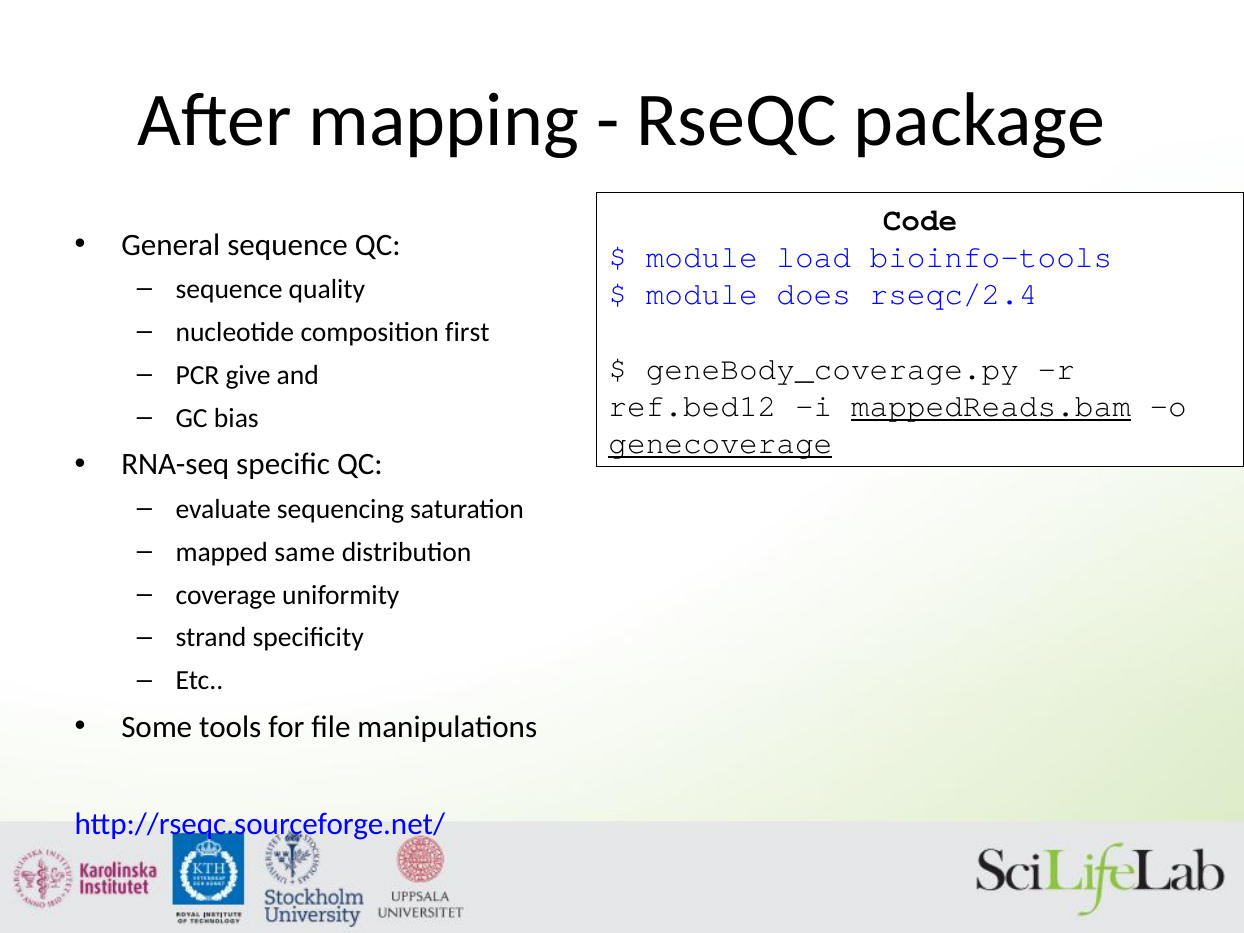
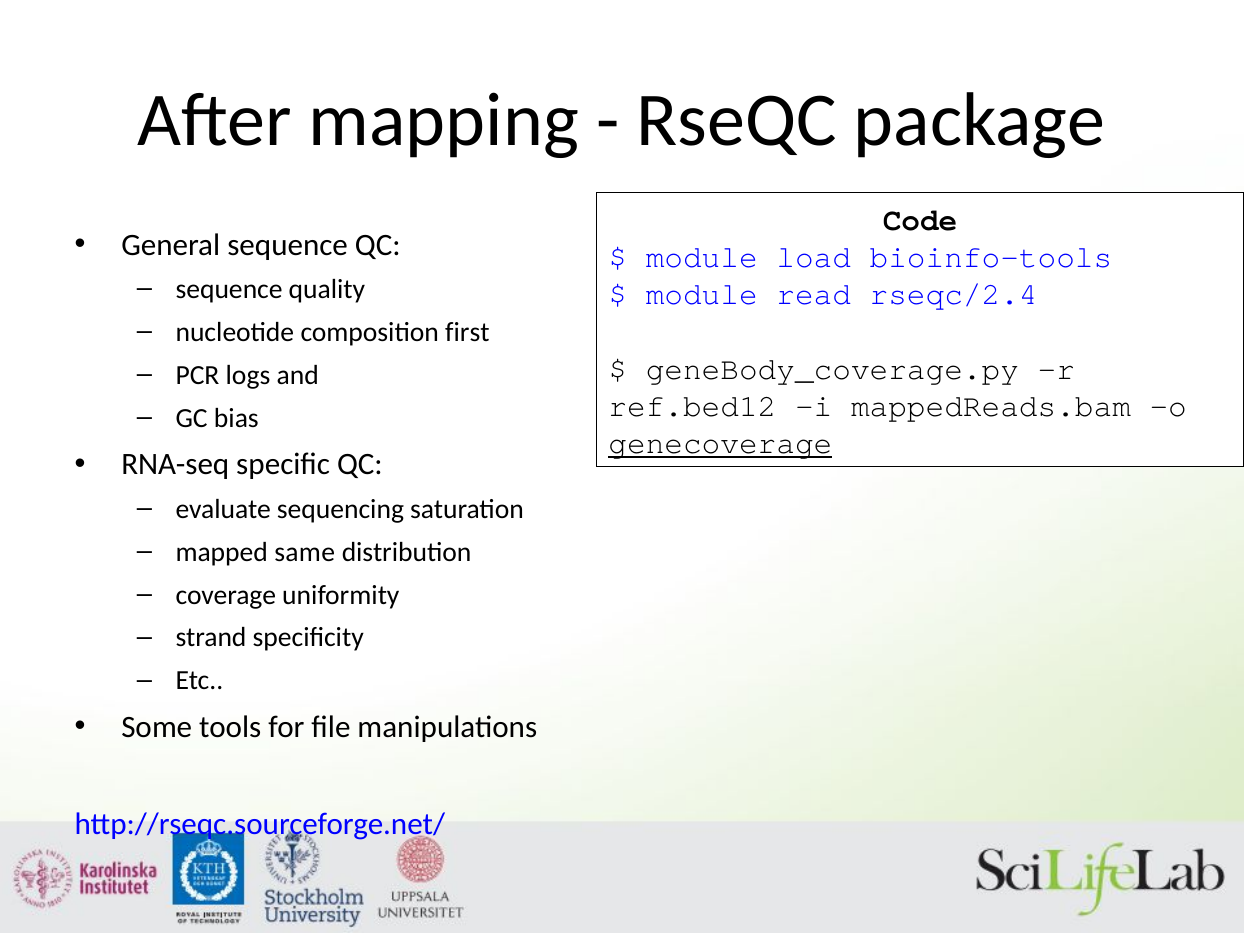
does: does -> read (814, 294)
give: give -> logs (248, 375)
mappedReads.bam underline: present -> none (991, 406)
